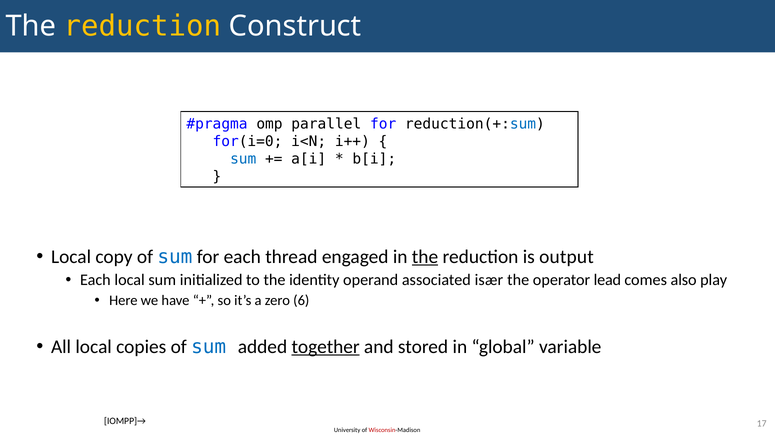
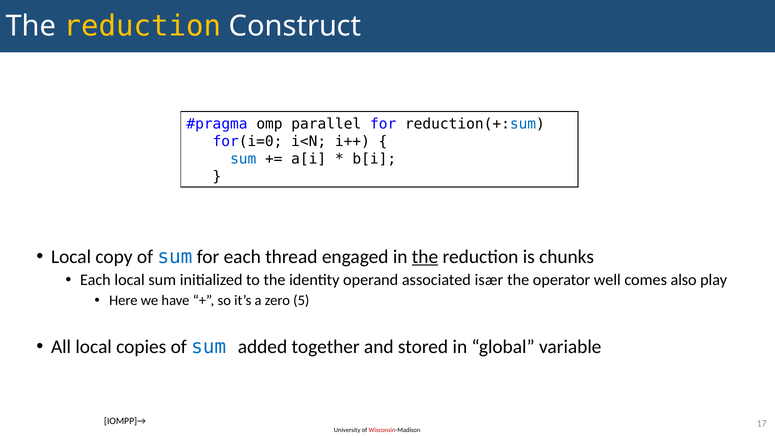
output: output -> chunks (567, 257)
lead: lead -> well (607, 280)
6: 6 -> 5 (301, 301)
together underline: present -> none (326, 347)
